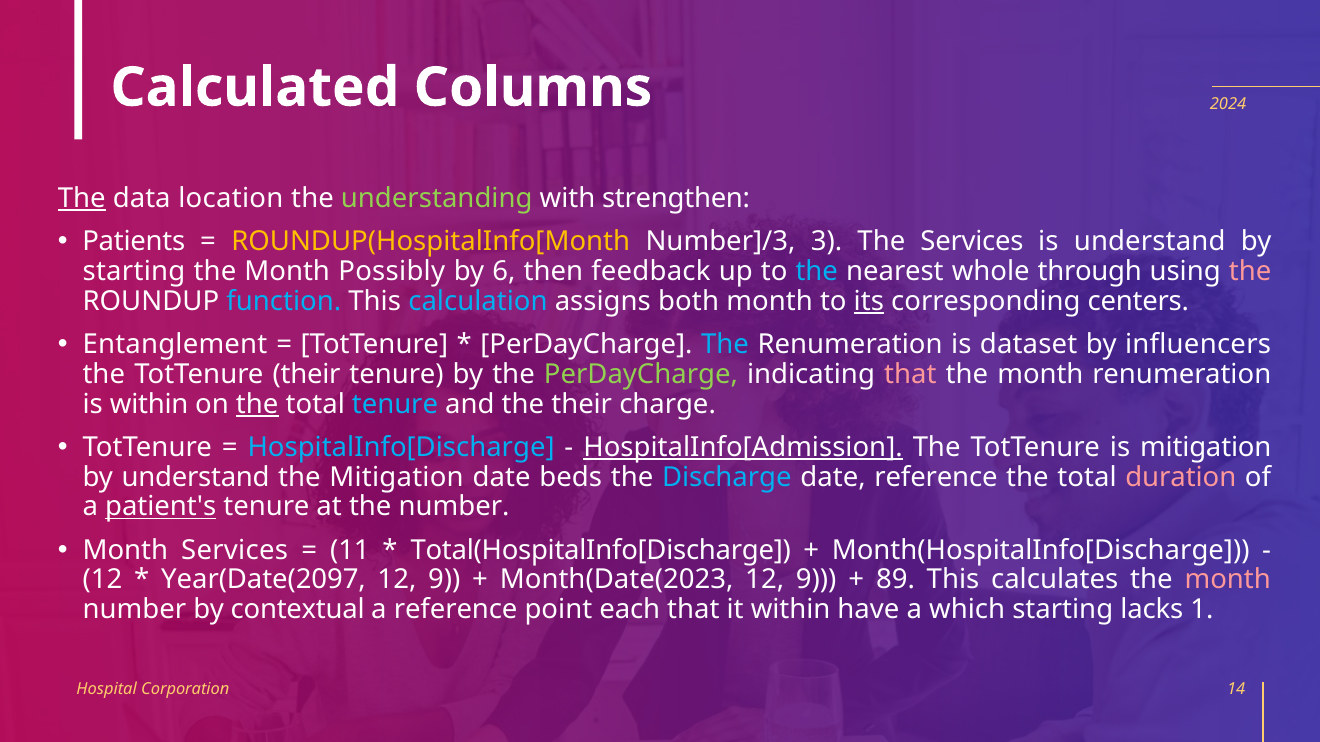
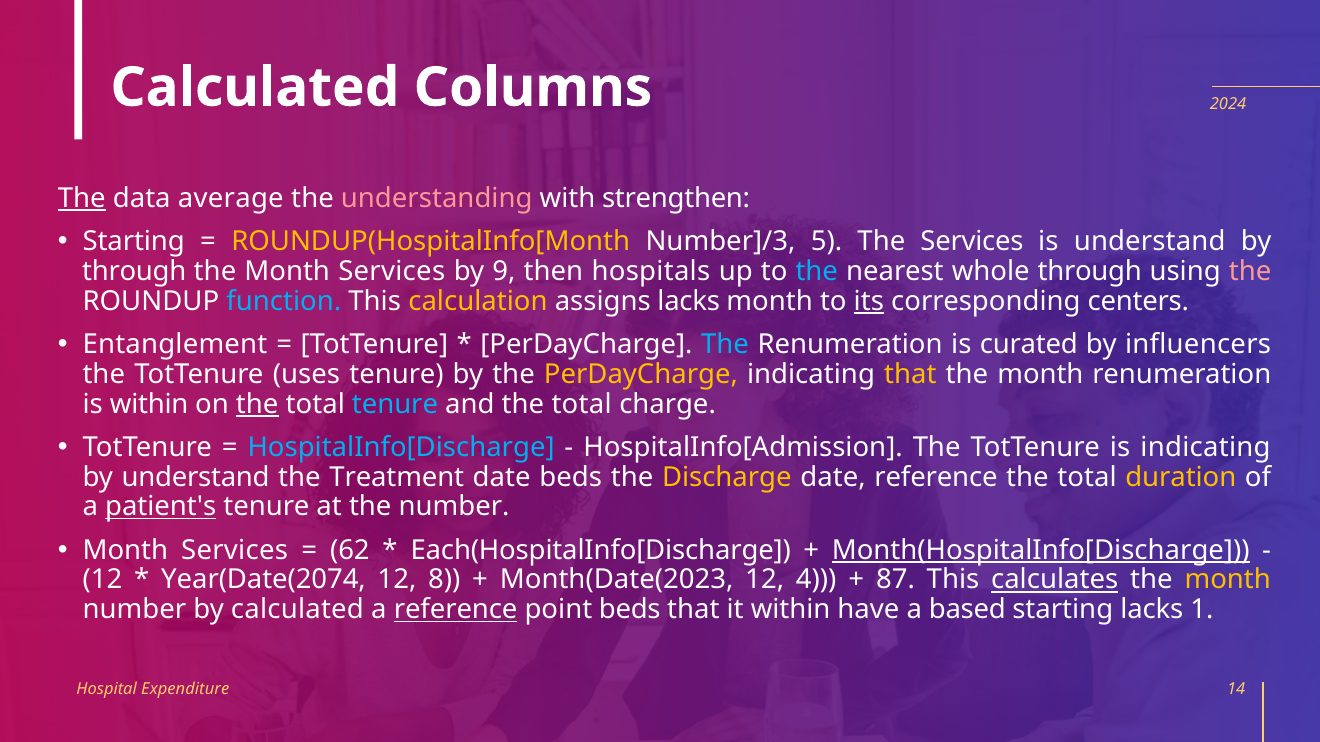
location: location -> average (231, 199)
understanding colour: light green -> pink (437, 199)
Patients: Patients -> Starting (134, 242)
3: 3 -> 5 (827, 242)
starting: starting -> through (134, 272)
the Month Possibly: Possibly -> Services (392, 272)
6: 6 -> 9 (504, 272)
feedback: feedback -> hospitals (651, 272)
calculation colour: light blue -> yellow (478, 301)
assigns both: both -> lacks (689, 301)
dataset: dataset -> curated (1029, 345)
TotTenure their: their -> uses (306, 375)
PerDayCharge colour: light green -> yellow (641, 375)
that colour: pink -> yellow (910, 375)
and the their: their -> total (582, 404)
HospitalInfo[Admission underline: present -> none (743, 448)
is mitigation: mitigation -> indicating (1206, 448)
the Mitigation: Mitigation -> Treatment (397, 477)
Discharge colour: light blue -> yellow (727, 477)
duration colour: pink -> yellow (1181, 477)
11: 11 -> 62 (350, 551)
Total(HospitalInfo[Discharge: Total(HospitalInfo[Discharge -> Each(HospitalInfo[Discharge (601, 551)
Month(HospitalInfo[Discharge underline: none -> present (1041, 551)
Year(Date(2097: Year(Date(2097 -> Year(Date(2074 (264, 580)
9: 9 -> 8 (444, 580)
Month(Date(2023 12 9: 9 -> 4 (816, 580)
89: 89 -> 87 (895, 580)
calculates underline: none -> present (1055, 580)
month colour: pink -> yellow (1228, 580)
by contextual: contextual -> calculated (297, 610)
reference underline: none -> present (456, 610)
point each: each -> beds (630, 610)
which: which -> based (967, 610)
Corporation: Corporation -> Expenditure (185, 689)
